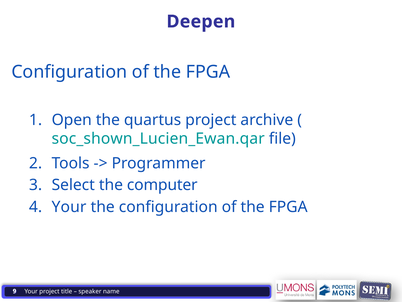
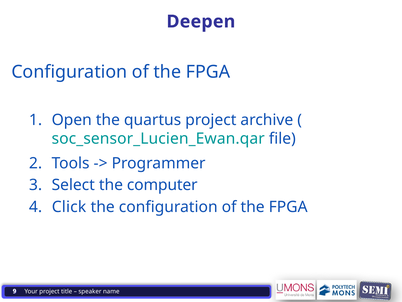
soc_shown_Lucien_Ewan.qar: soc_shown_Lucien_Ewan.qar -> soc_sensor_Lucien_Ewan.qar (158, 139)
Your: Your -> Click (69, 207)
